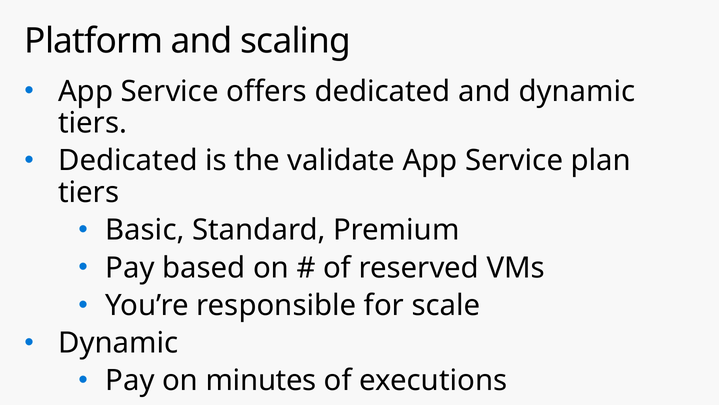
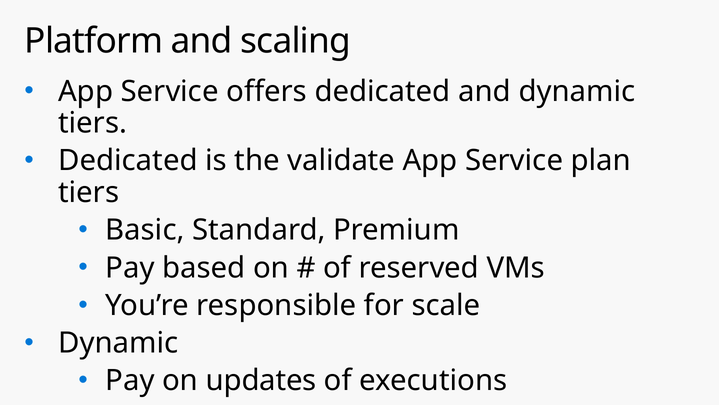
minutes: minutes -> updates (261, 380)
